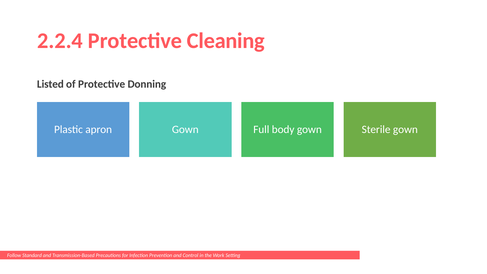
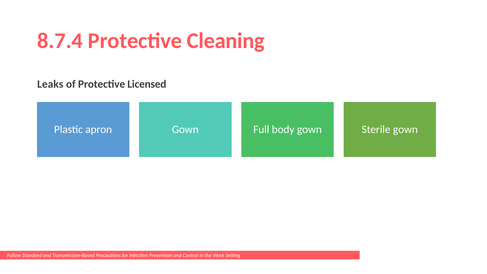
2.2.4: 2.2.4 -> 8.7.4 (60, 41)
Listed: Listed -> Leaks (50, 84)
Donning: Donning -> Licensed (147, 84)
